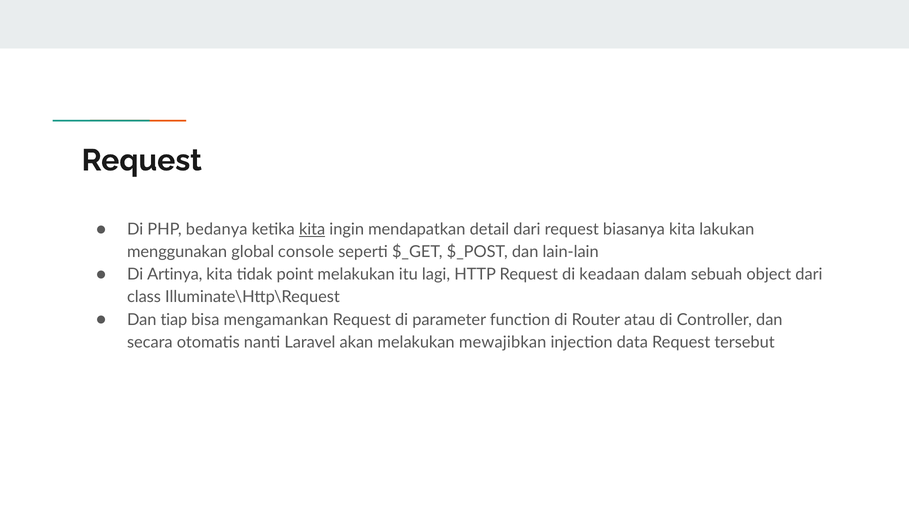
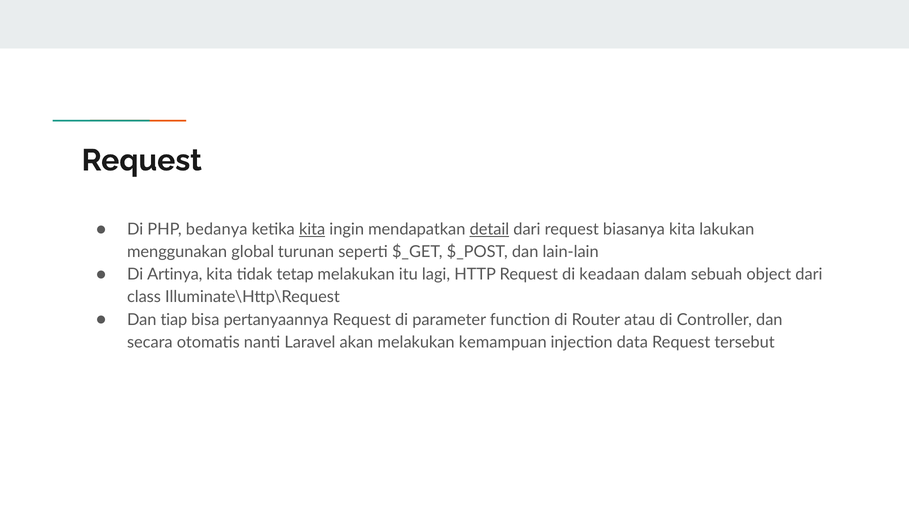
detail underline: none -> present (489, 230)
console: console -> turunan (306, 252)
point: point -> tetap (295, 275)
mengamankan: mengamankan -> pertanyaannya (276, 320)
mewajibkan: mewajibkan -> kemampuan (503, 342)
